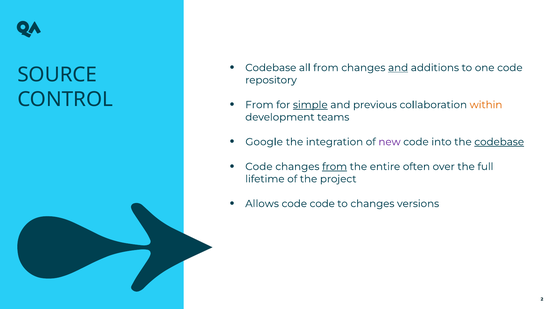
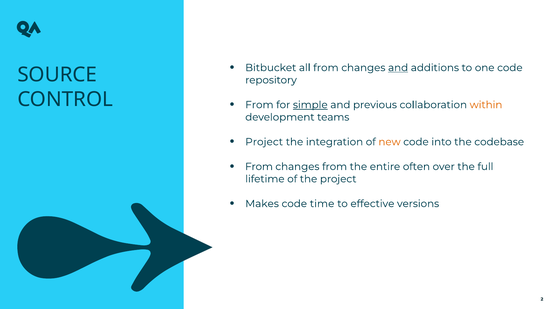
Codebase: Codebase -> Bitbucket (271, 68)
Google: Google -> Project (264, 142)
new colour: purple -> orange (390, 142)
codebase underline: present -> none (499, 142)
Code: Code -> From (259, 167)
from underline: present -> none (335, 167)
Allows: Allows -> Makes (262, 204)
code code: code -> time (322, 204)
to changes: changes -> effective (372, 204)
